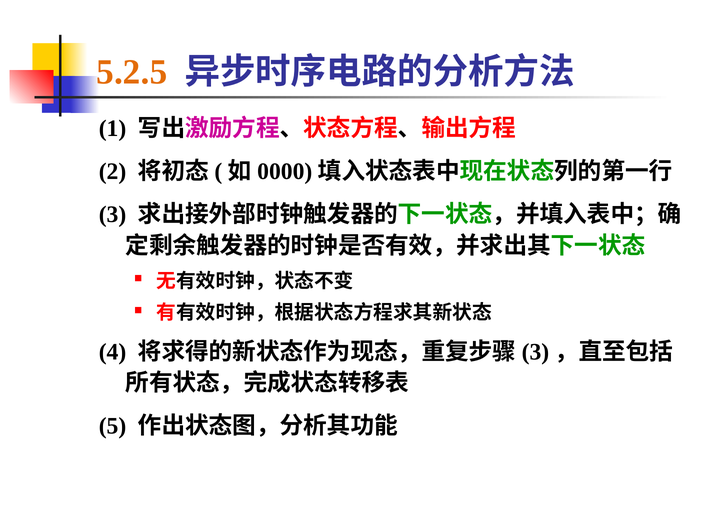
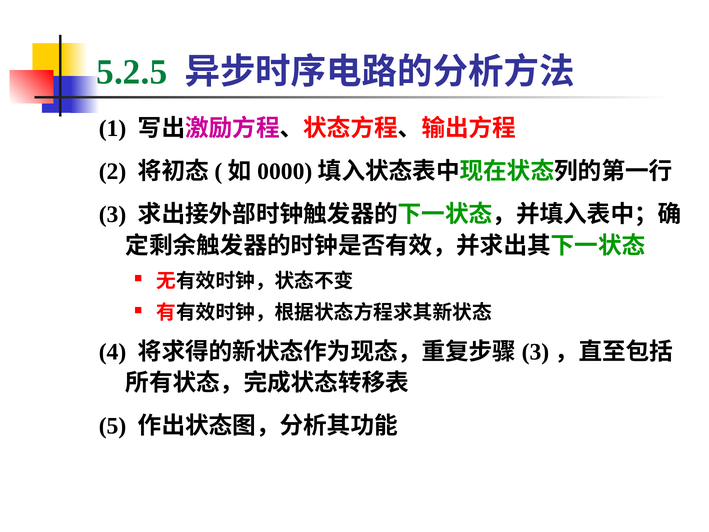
5.2.5 colour: orange -> green (132, 72)
